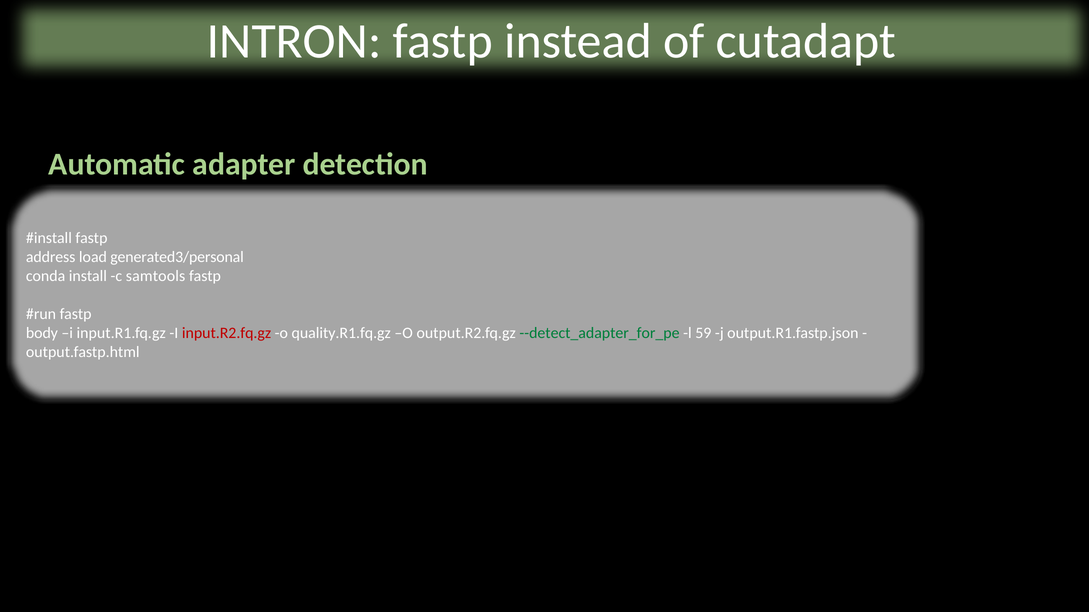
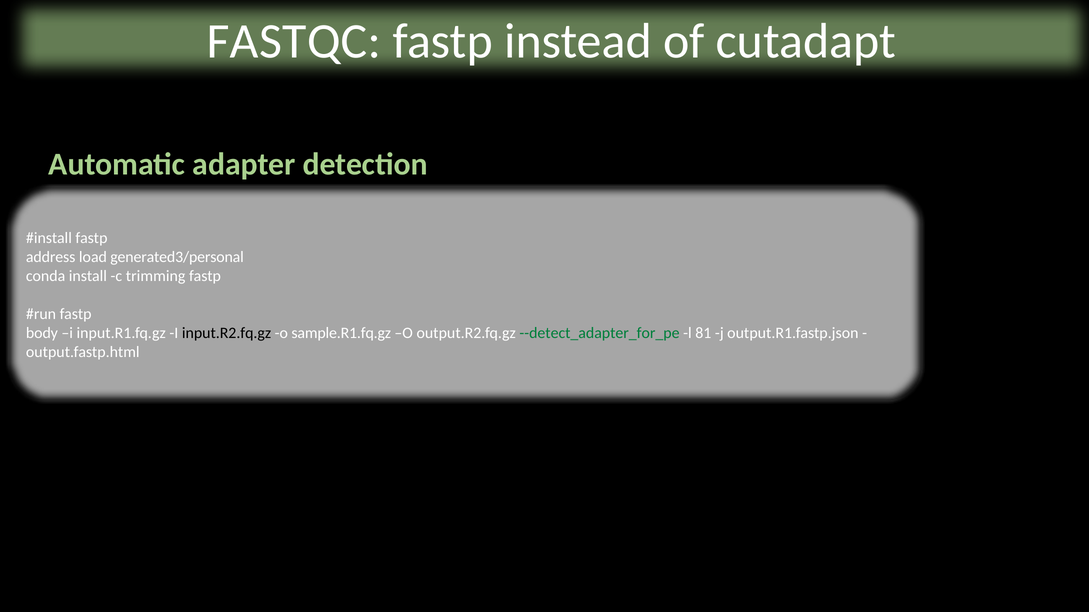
INTRON: INTRON -> FASTQC (294, 41)
samtools: samtools -> trimming (156, 276)
input.R2.fq.gz colour: red -> black (227, 333)
quality.R1.fq.gz: quality.R1.fq.gz -> sample.R1.fq.gz (341, 333)
59: 59 -> 81 (703, 333)
